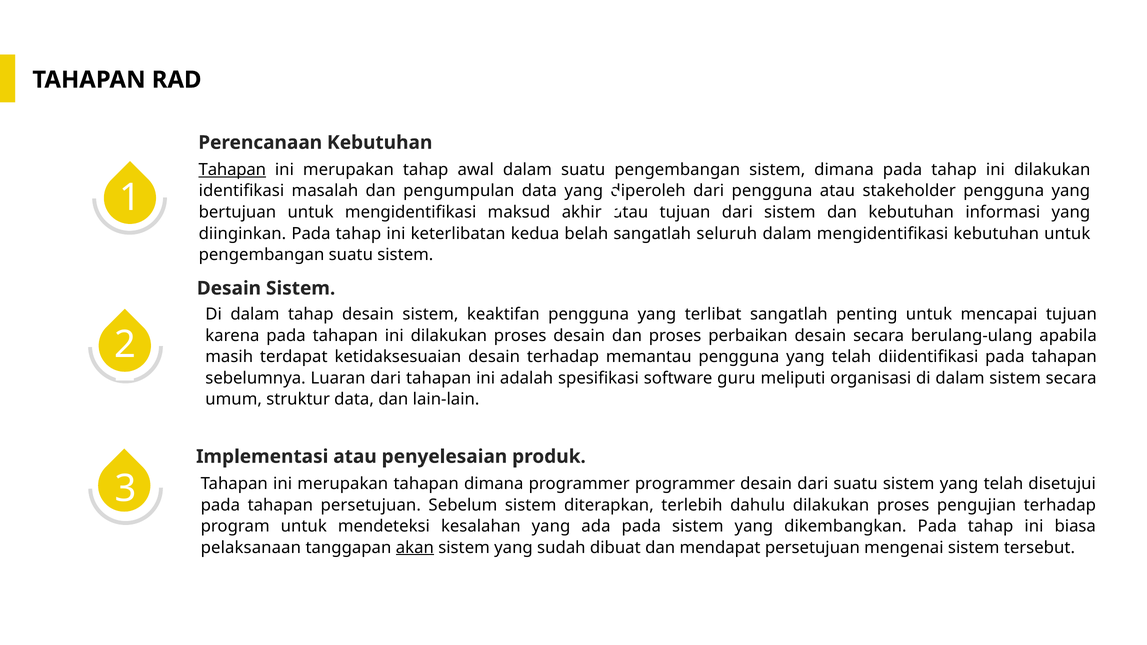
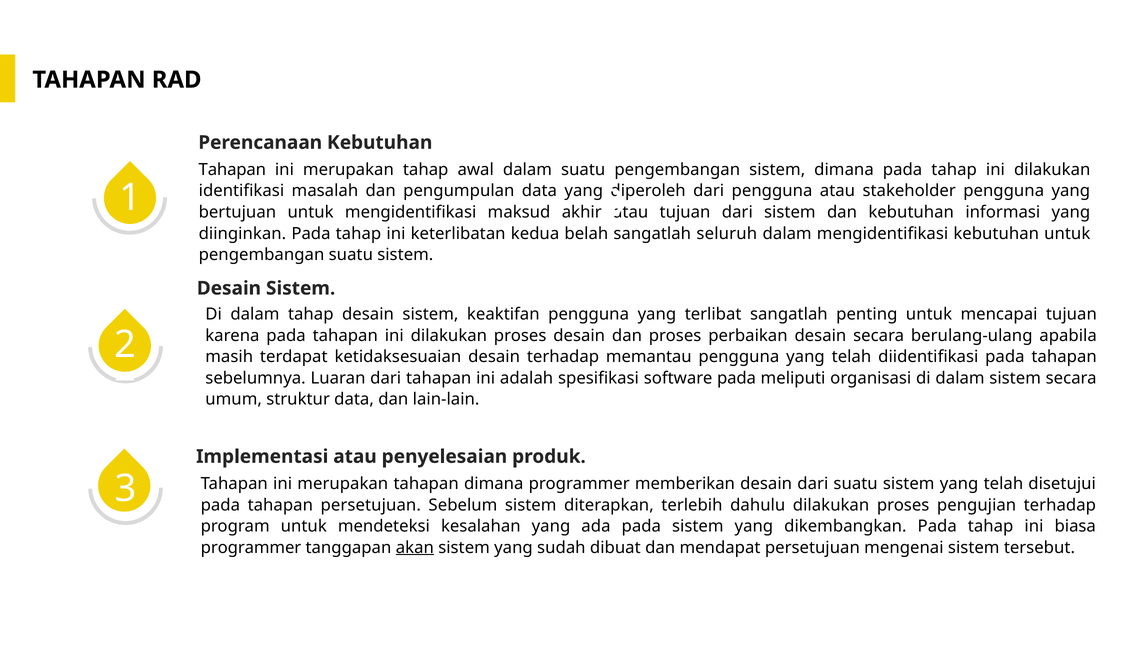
Tahapan underline: present -> none (232, 170)
software guru: guru -> pada (737, 378)
programmer programmer: programmer -> memberikan (685, 484)
pelaksanaan: pelaksanaan -> programmer (251, 548)
